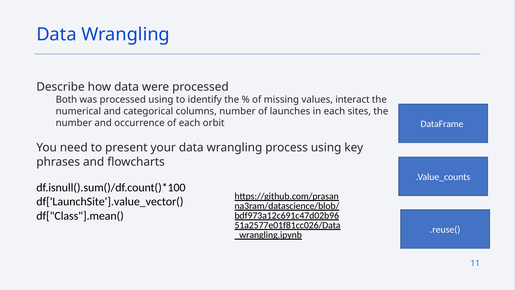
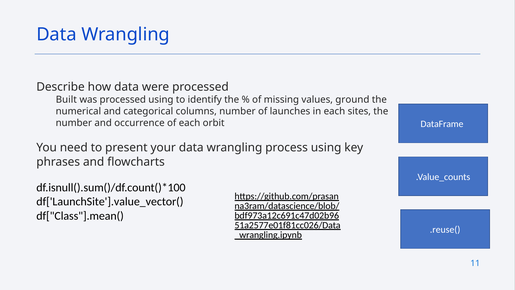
Both: Both -> Built (66, 100)
interact: interact -> ground (352, 100)
